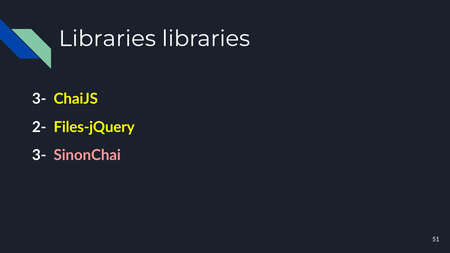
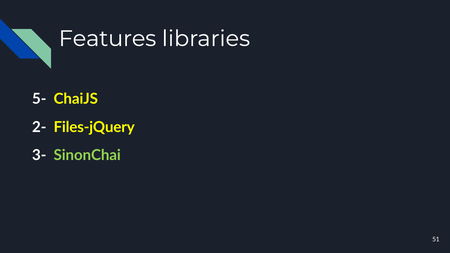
Libraries: Libraries -> Features (107, 39)
3-: 3- -> 5- (39, 99)
SinonChai colour: pink -> light green (87, 155)
